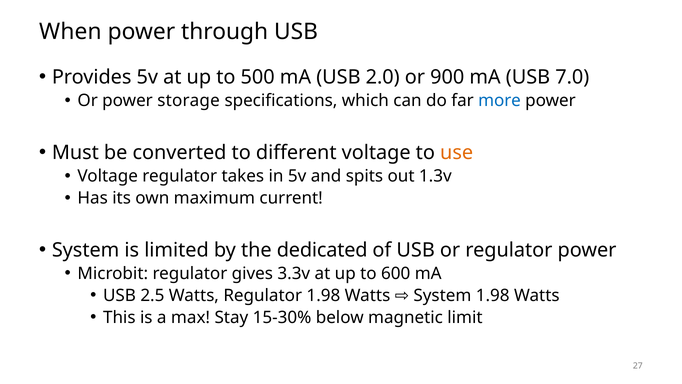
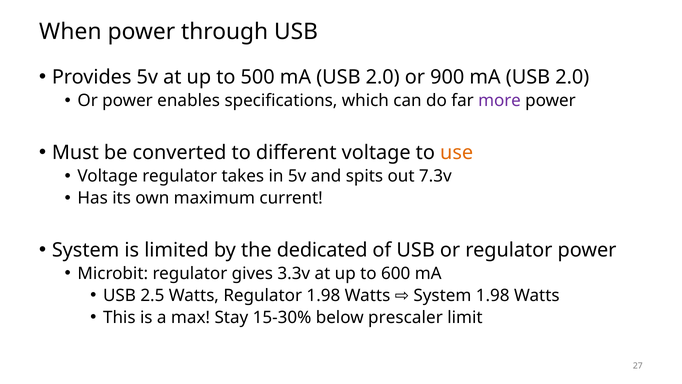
900 mA USB 7.0: 7.0 -> 2.0 (572, 77)
storage: storage -> enables (189, 101)
more colour: blue -> purple (499, 101)
1.3v: 1.3v -> 7.3v (435, 176)
magnetic: magnetic -> prescaler (405, 317)
